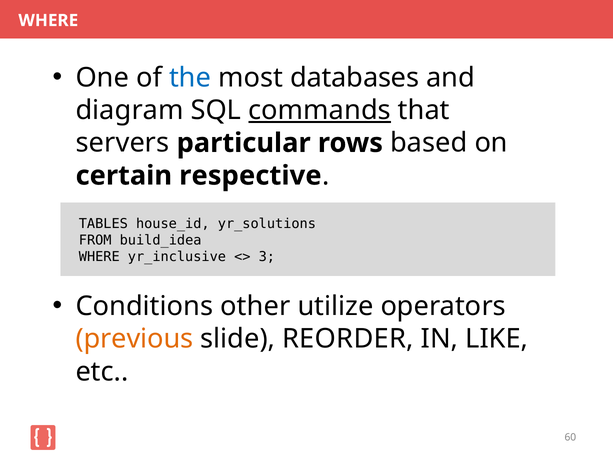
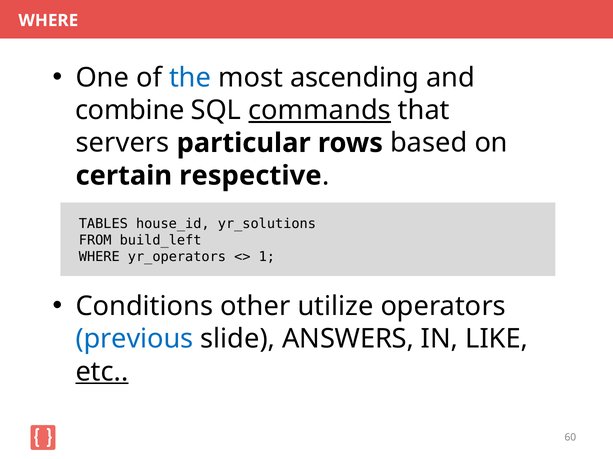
databases: databases -> ascending (355, 78)
diagram: diagram -> combine (130, 110)
build_idea: build_idea -> build_left (161, 241)
yr_inclusive: yr_inclusive -> yr_operators (177, 257)
3: 3 -> 1 (267, 257)
previous colour: orange -> blue (135, 340)
REORDER: REORDER -> ANSWERS (348, 340)
etc underline: none -> present (102, 372)
